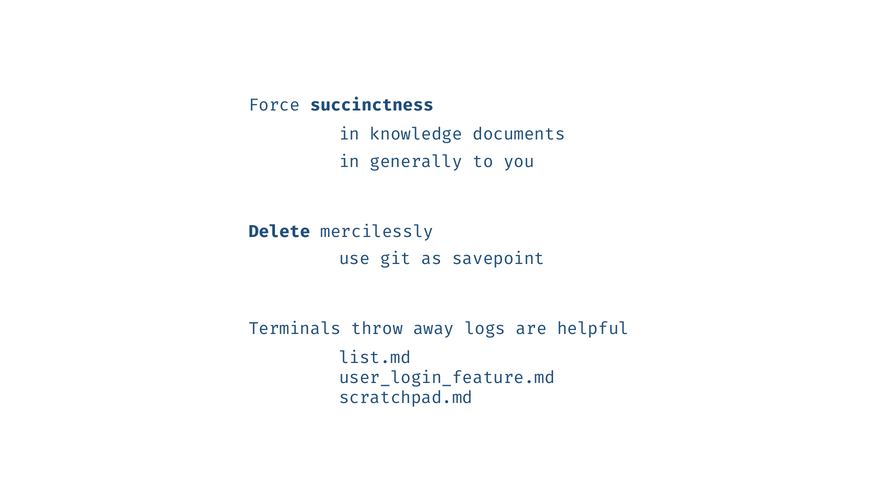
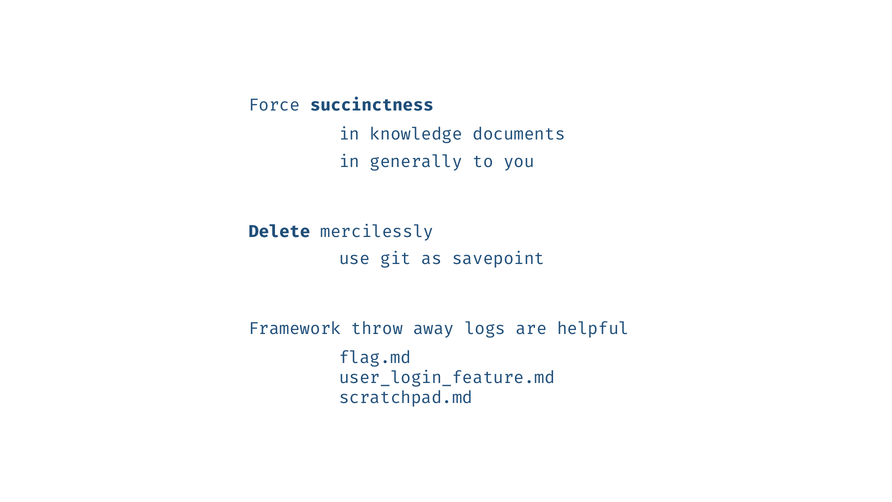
Terminals: Terminals -> Framework (295, 329)
list.md: list.md -> flag.md (375, 357)
